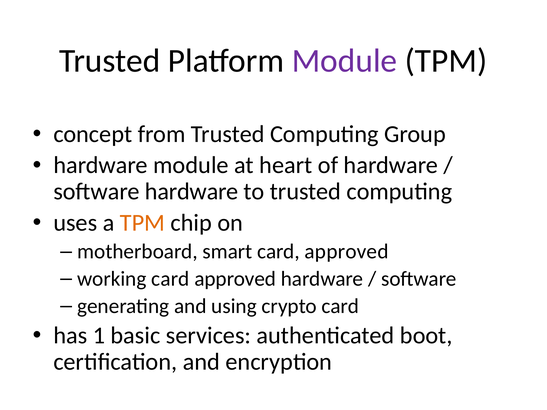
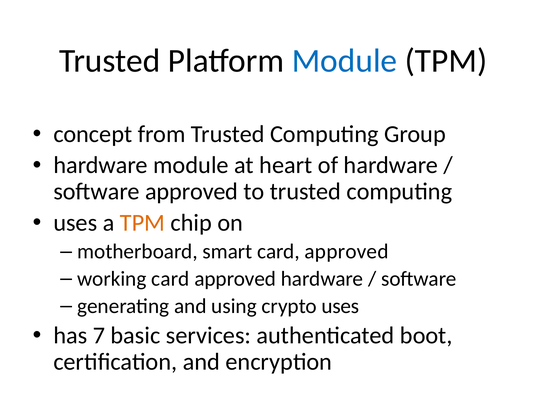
Module colour: purple -> blue (345, 61)
software hardware: hardware -> approved (192, 192)
crypto card: card -> uses (340, 306)
1: 1 -> 7 (99, 336)
